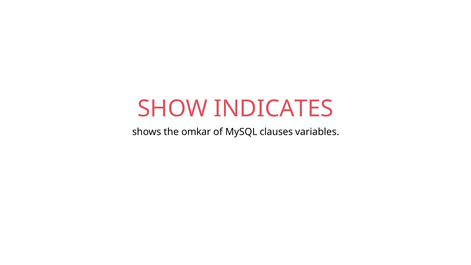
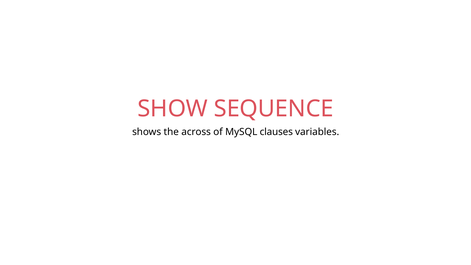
INDICATES: INDICATES -> SEQUENCE (274, 109)
omkar: omkar -> across (196, 132)
